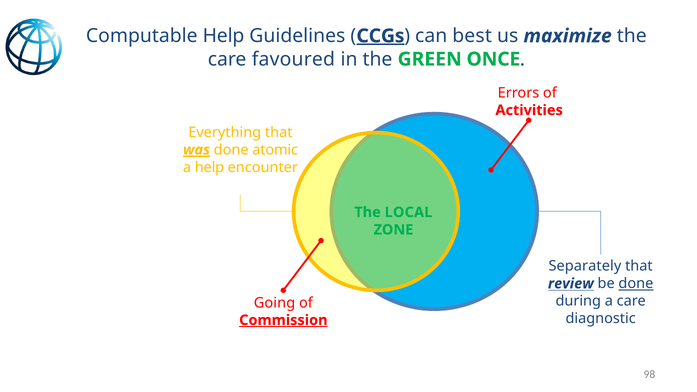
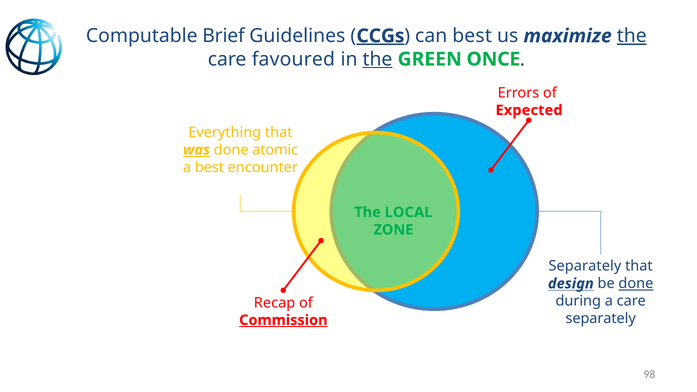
Computable Help: Help -> Brief (224, 36)
the underline: none -> present (632, 36)
the underline: none -> present (377, 59)
Activities: Activities -> Expected (529, 110)
was underline: present -> none (196, 150)
a help: help -> best (209, 167)
review: review -> design (571, 284)
Going: Going -> Recap (275, 303)
diagnostic: diagnostic -> separately (601, 318)
